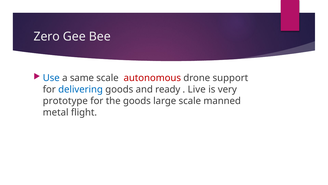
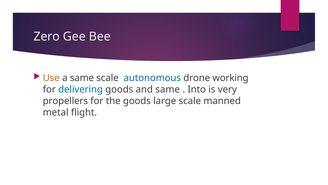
Use colour: blue -> orange (51, 78)
autonomous colour: red -> blue (152, 78)
support: support -> working (230, 78)
and ready: ready -> same (168, 89)
Live: Live -> Into (197, 89)
prototype: prototype -> propellers (65, 101)
